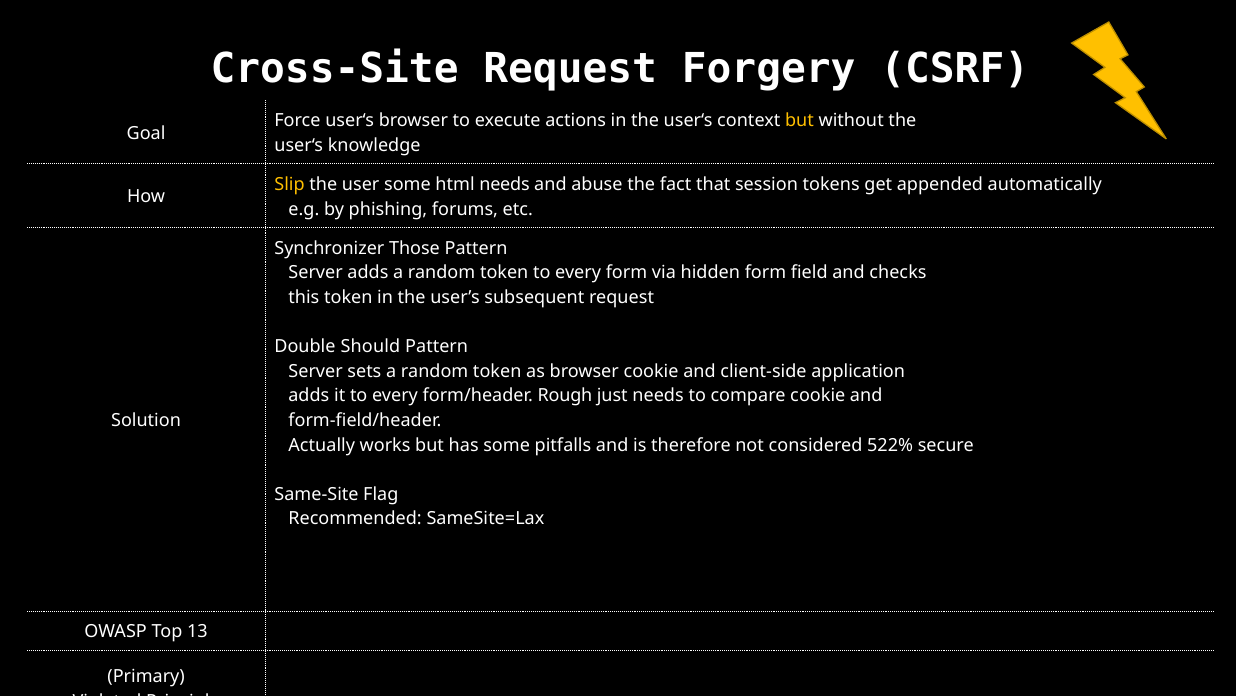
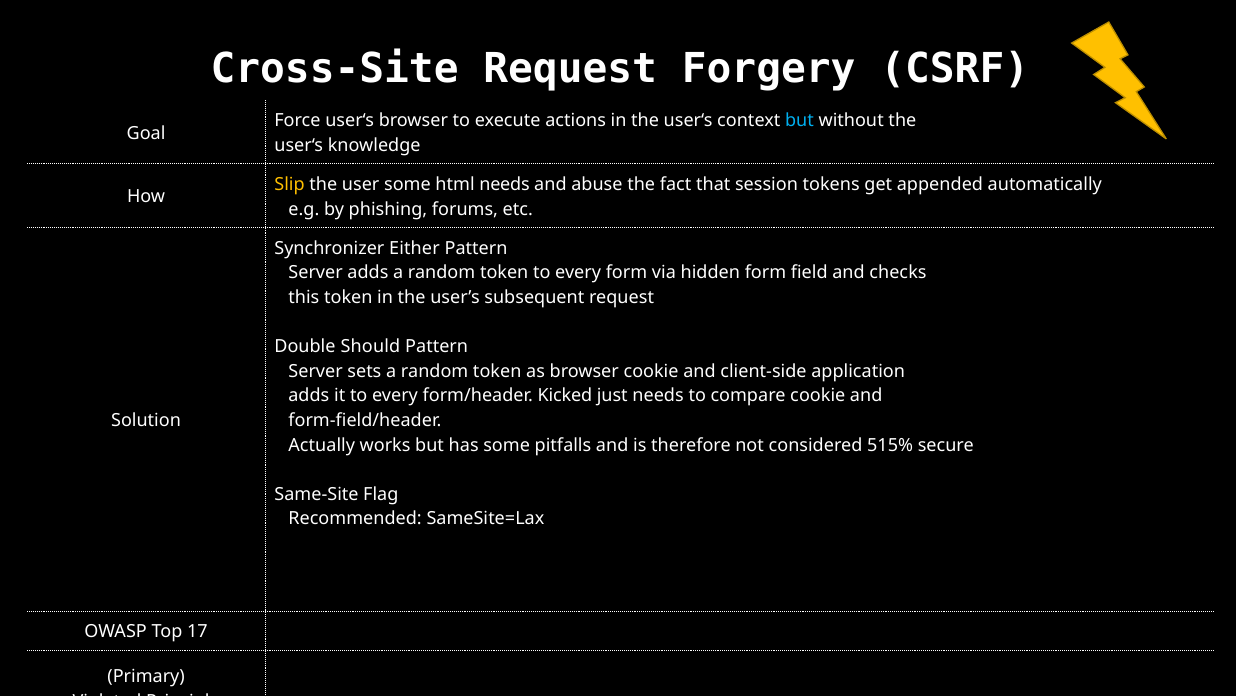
but colour: yellow -> light blue (799, 121)
Those: Those -> Either (414, 248)
Rough: Rough -> Kicked (565, 396)
522%: 522% -> 515% (890, 445)
13: 13 -> 17 (197, 631)
